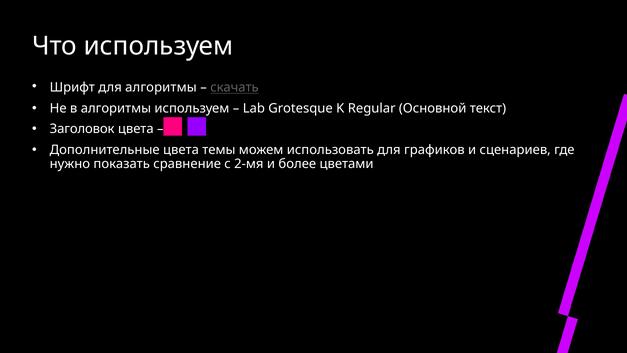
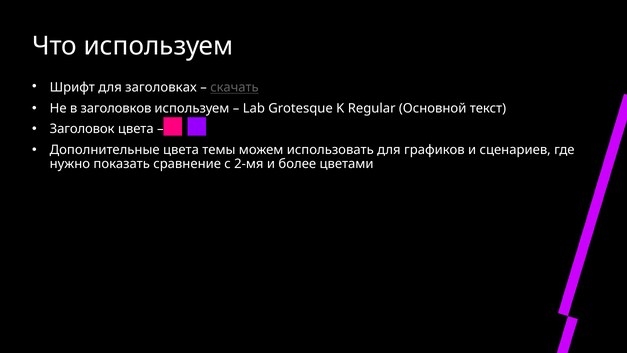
для алгоритмы: алгоритмы -> заголовках (161, 87)
в алгоритмы: алгоритмы -> заголовков (116, 108)
